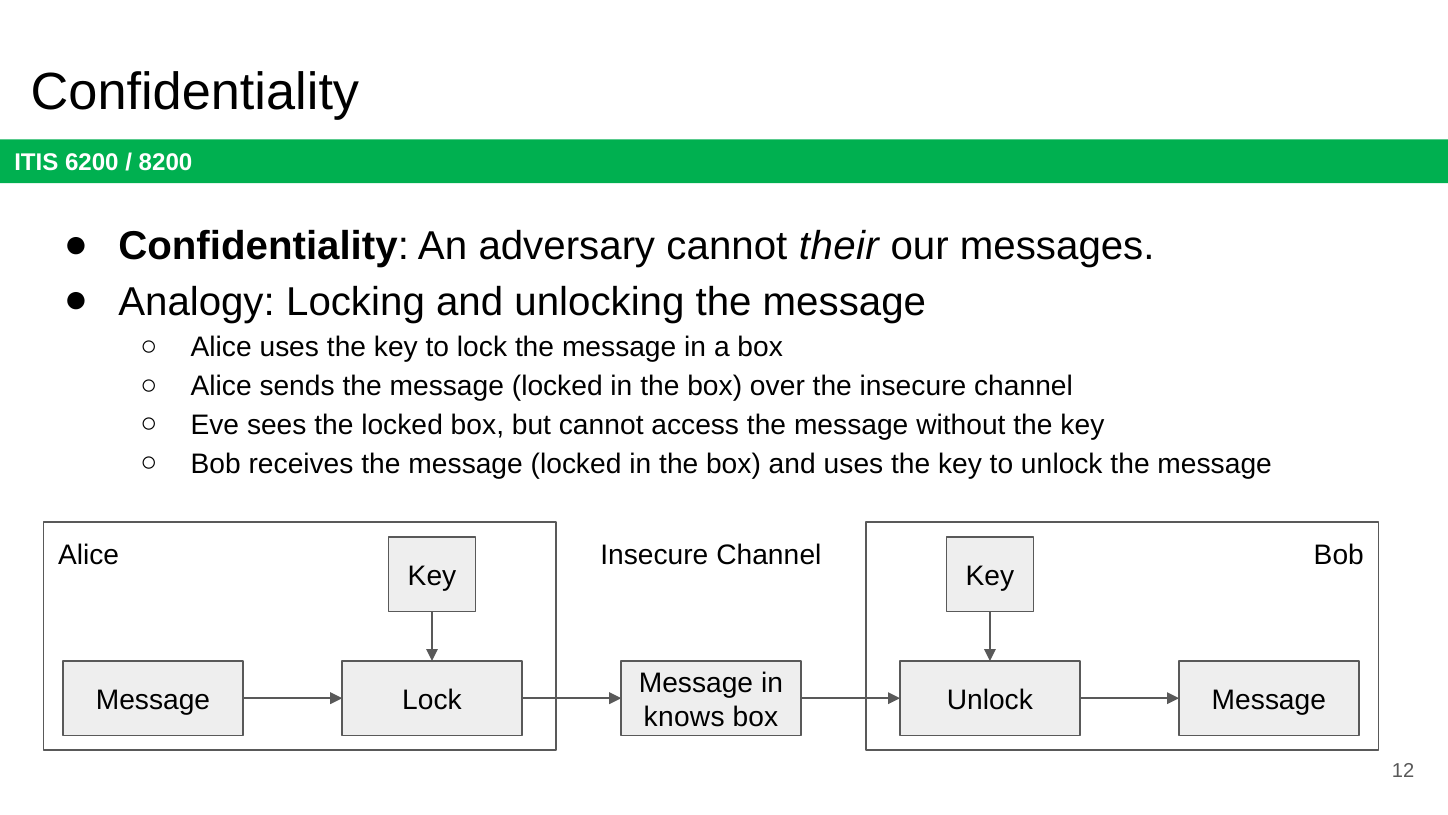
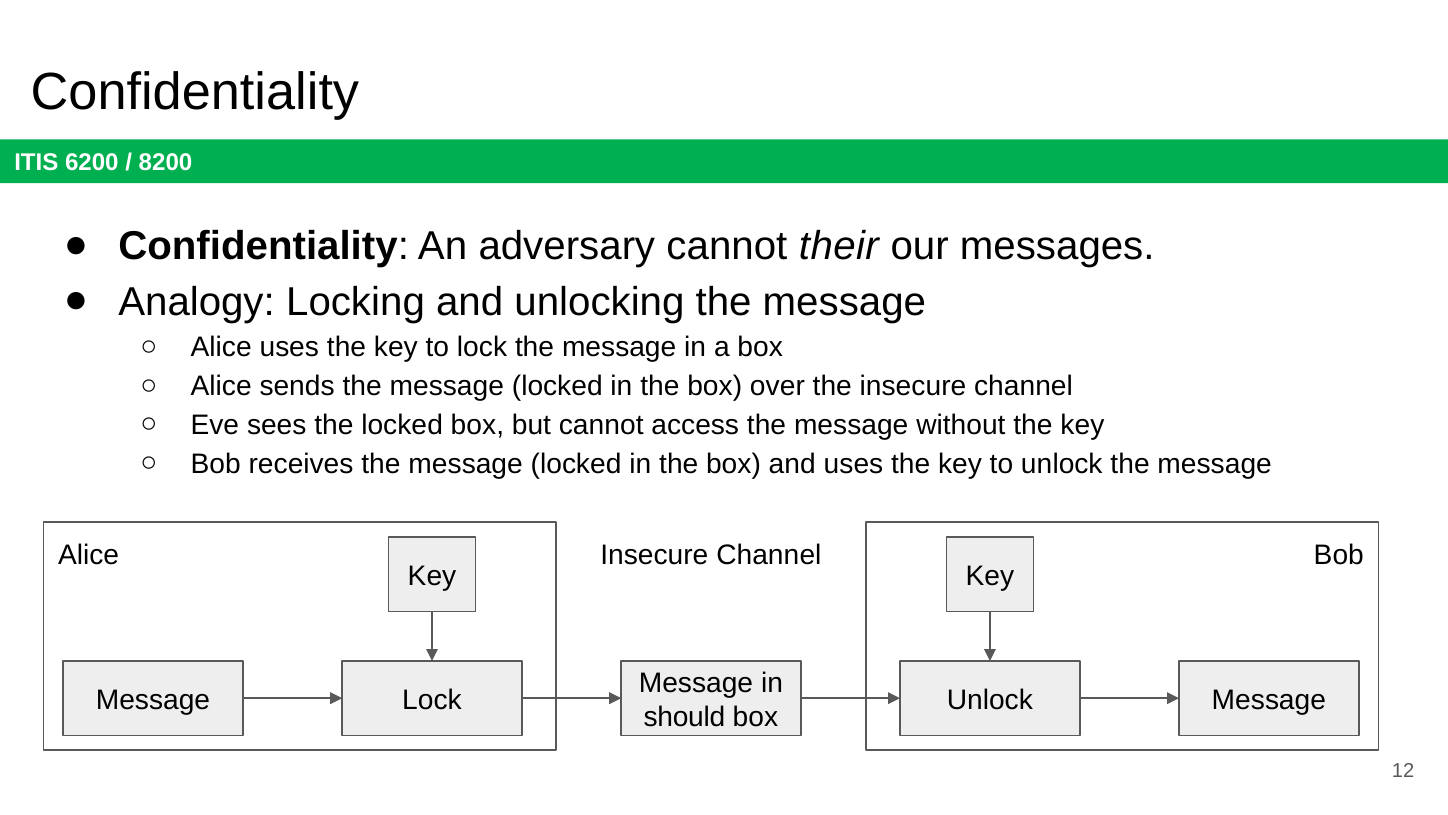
knows: knows -> should (684, 717)
